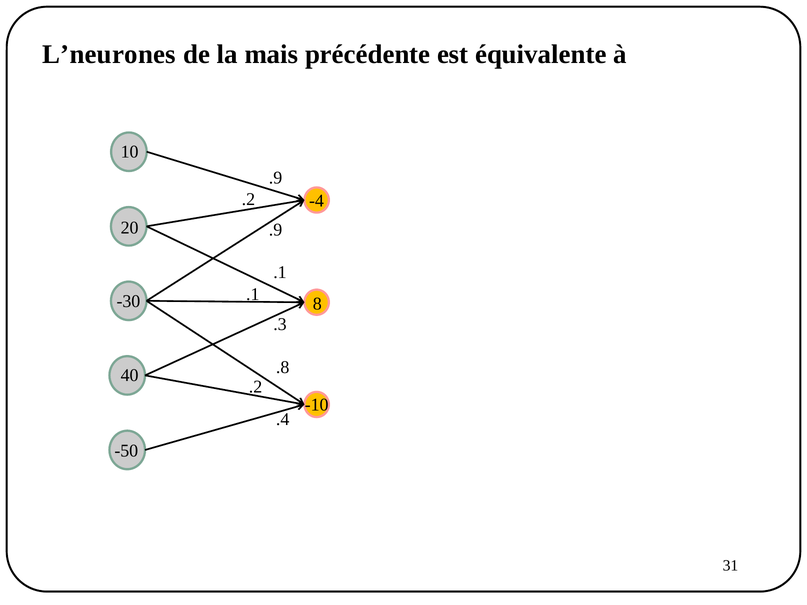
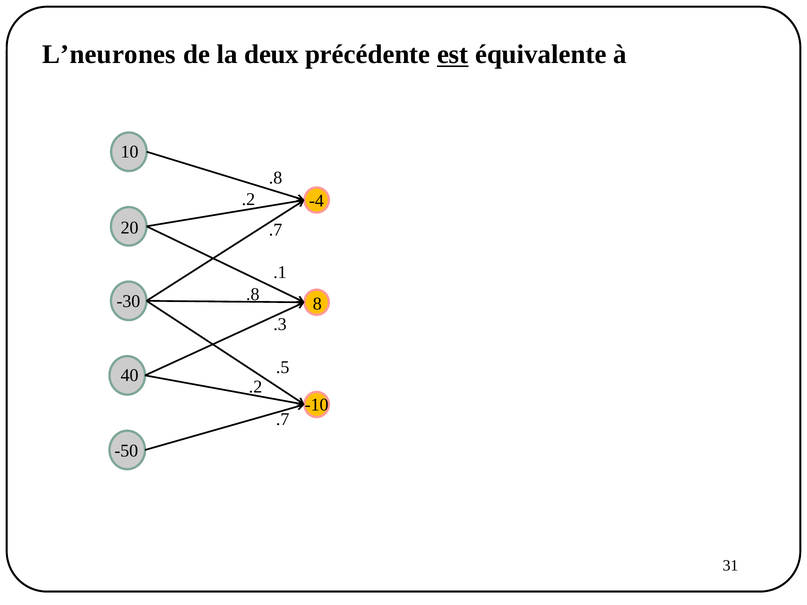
mais: mais -> deux (272, 55)
est underline: none -> present (453, 55)
.9: .9 -> .8 (276, 178)
.9: .9 -> .7 (276, 230)
.1: .1 -> .8 (253, 294)
.8: .8 -> .5 (283, 367)
.4: .4 -> .7 (283, 419)
